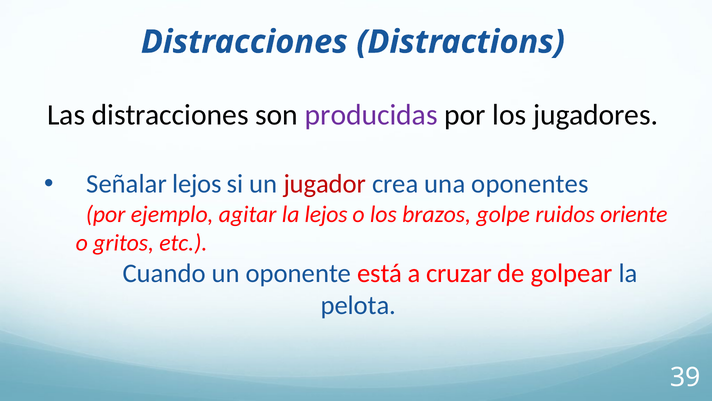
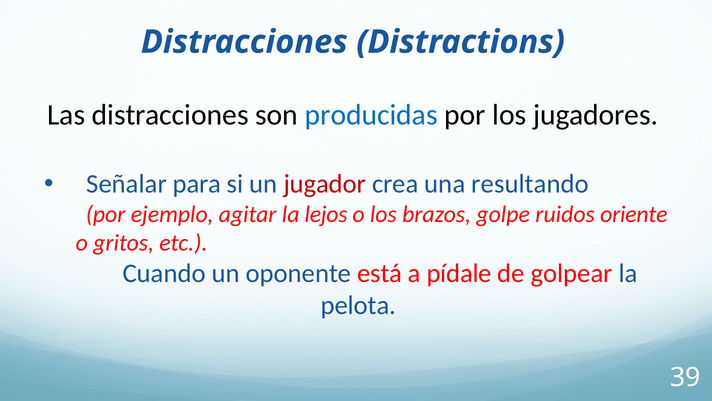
producidas colour: purple -> blue (371, 115)
Señalar lejos: lejos -> para (197, 184)
oponentes: oponentes -> resultando (530, 184)
cruzar: cruzar -> pídale (459, 273)
